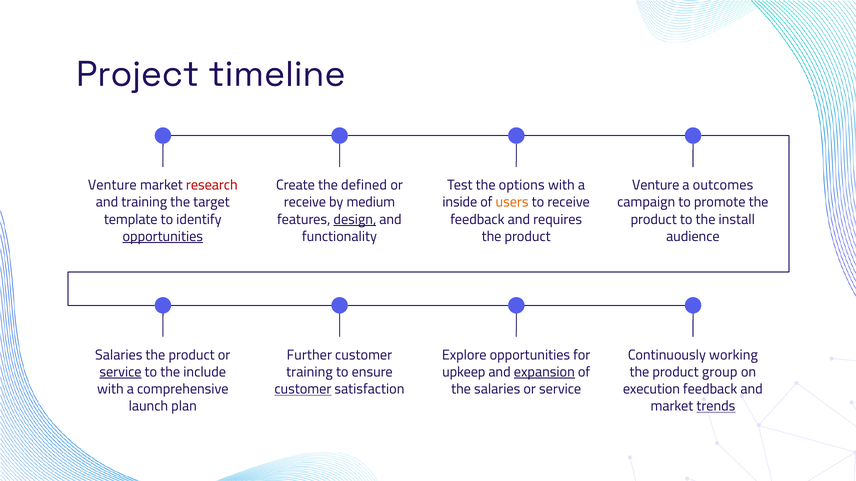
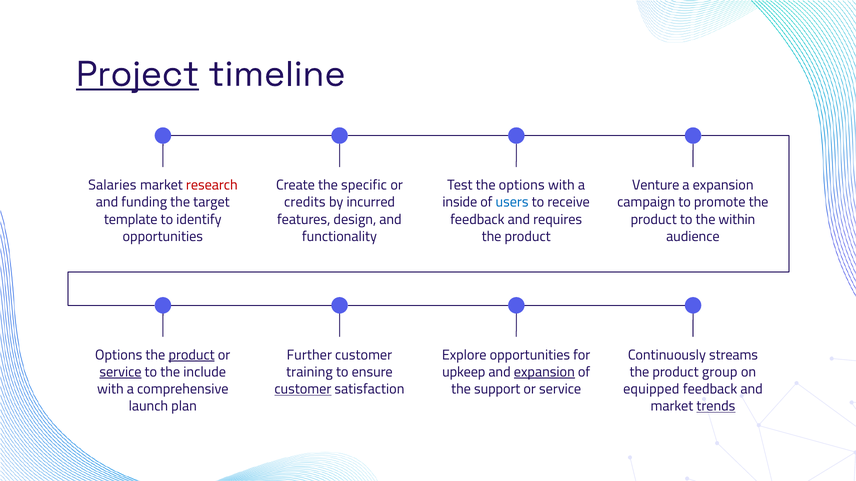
Project underline: none -> present (138, 74)
Venture: Venture -> Salaries (112, 185)
defined: defined -> specific (364, 185)
a outcomes: outcomes -> expansion (723, 185)
and training: training -> funding (144, 202)
receive: receive -> credits (305, 202)
medium: medium -> incurred (371, 202)
users colour: orange -> blue (512, 202)
design underline: present -> none (355, 220)
install: install -> within (737, 220)
opportunities underline: present -> none (163, 237)
Salaries: Salaries -> Options (119, 355)
product underline: none -> present (192, 355)
working: working -> streams (734, 355)
the salaries: salaries -> support (497, 389)
execution: execution -> equipped (651, 389)
